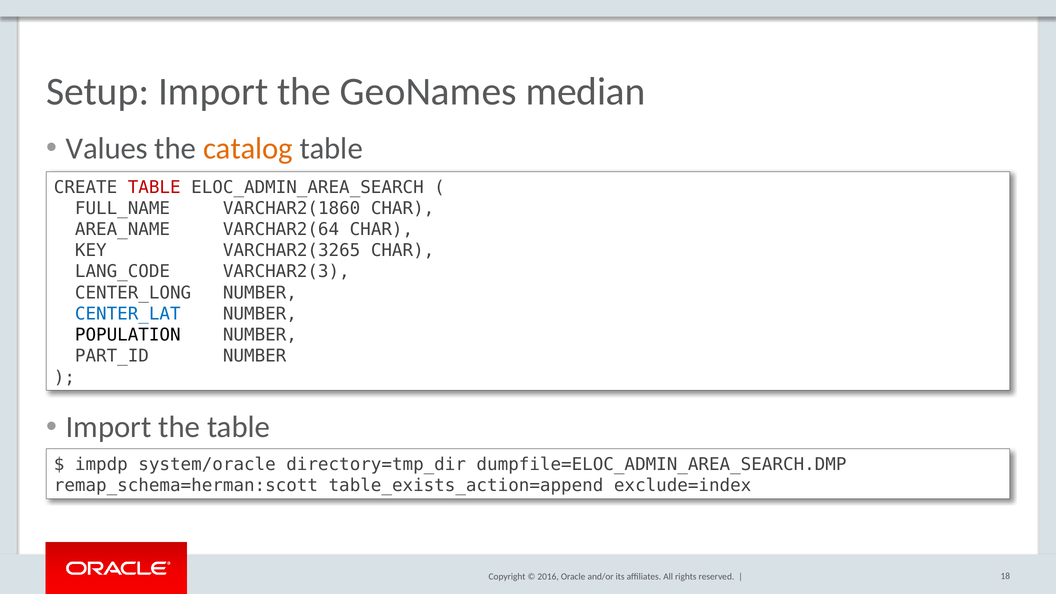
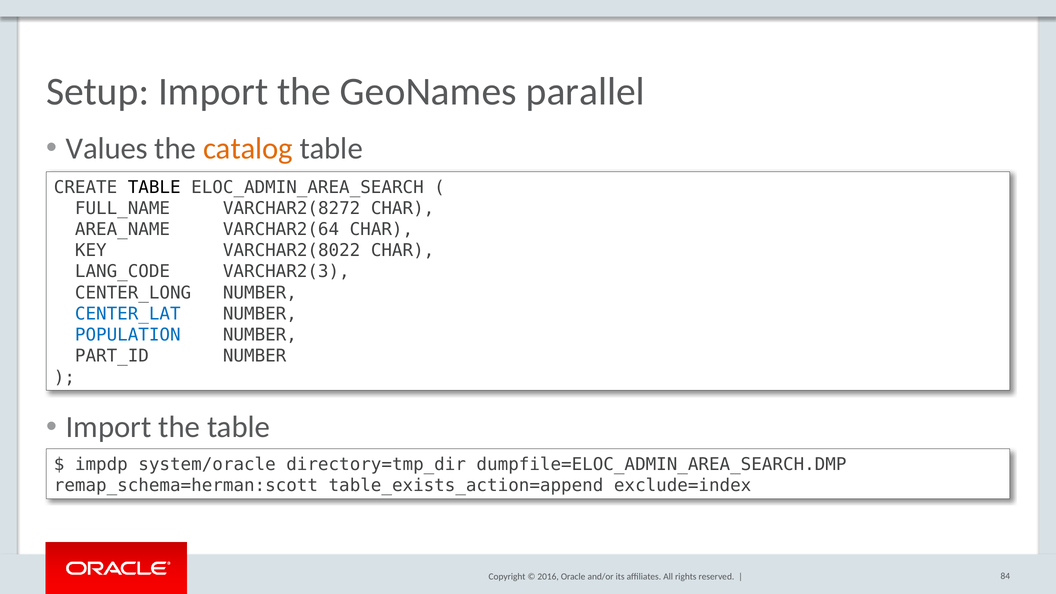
median: median -> parallel (585, 92)
TABLE colour: red -> black (154, 187)
VARCHAR2(1860: VARCHAR2(1860 -> VARCHAR2(8272 (292, 208)
VARCHAR2(3265: VARCHAR2(3265 -> VARCHAR2(8022 (292, 251)
POPULATION colour: black -> blue (128, 335)
18: 18 -> 84 (1005, 576)
